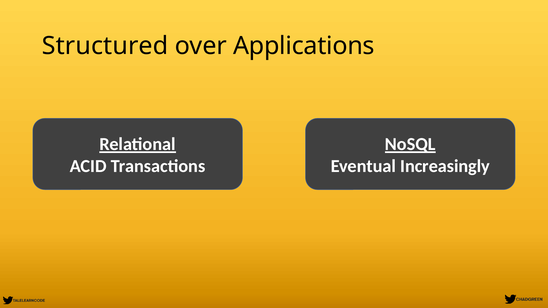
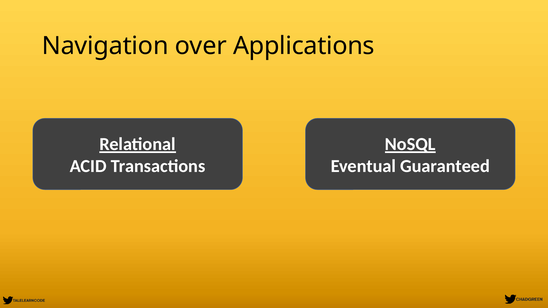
Structured: Structured -> Navigation (105, 46)
Increasingly: Increasingly -> Guaranteed (445, 166)
